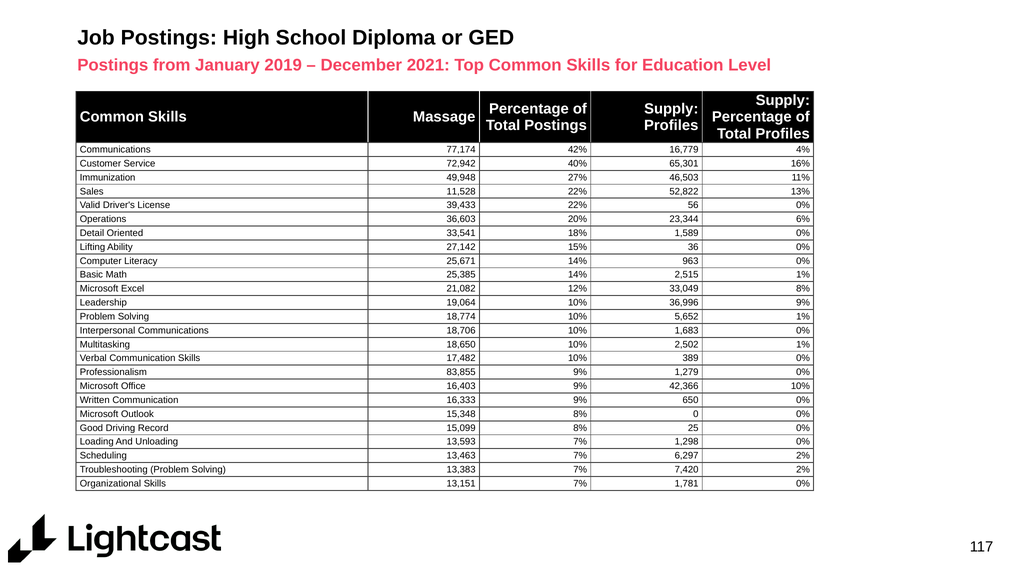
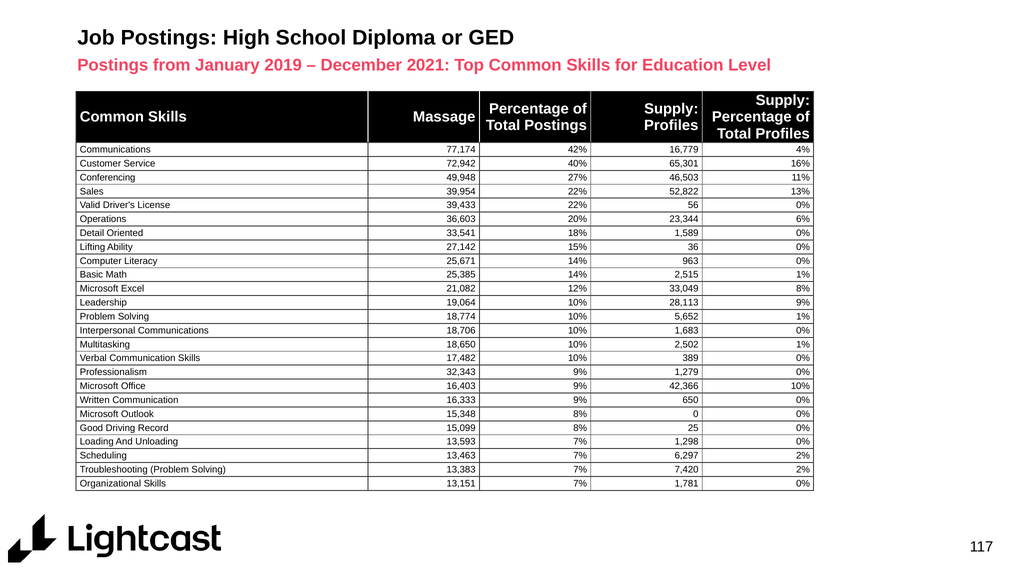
Immunization: Immunization -> Conferencing (108, 178)
11,528: 11,528 -> 39,954 (461, 192)
36,996: 36,996 -> 28,113 (684, 303)
83,855: 83,855 -> 32,343 (461, 372)
